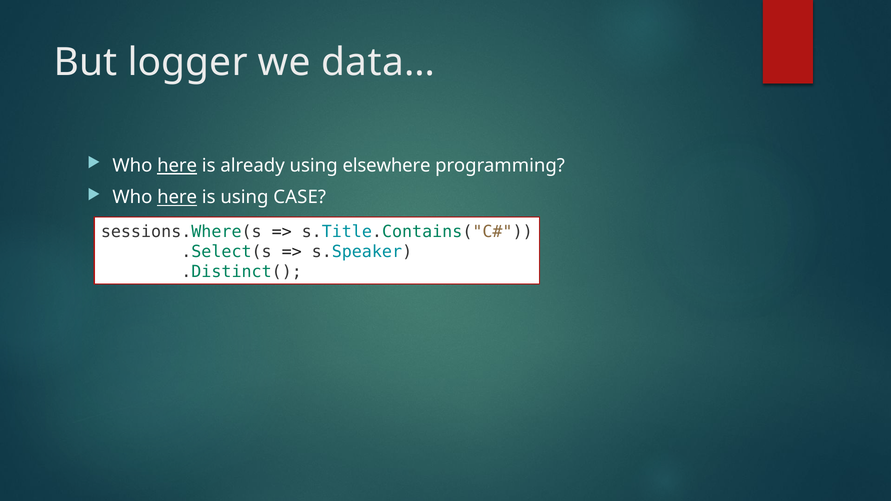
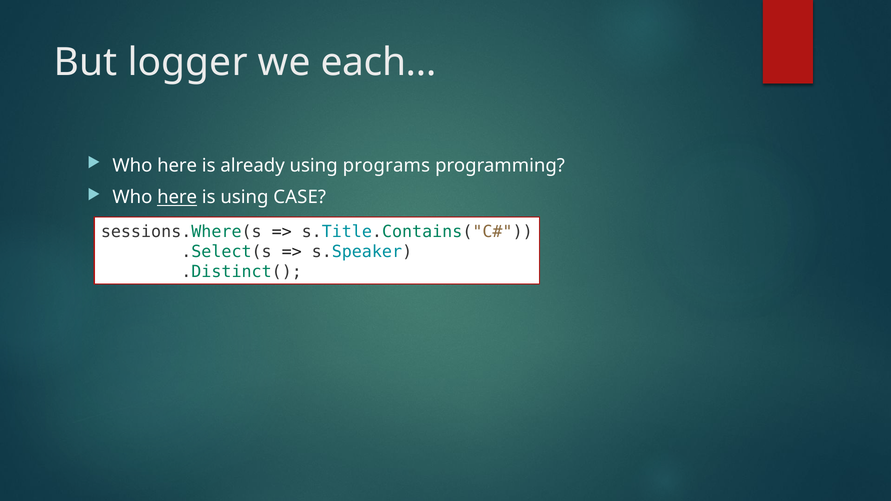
data…: data… -> each… (379, 63)
here underline: present -> none (177, 166)
elsewhere: elsewhere -> programs (386, 166)
